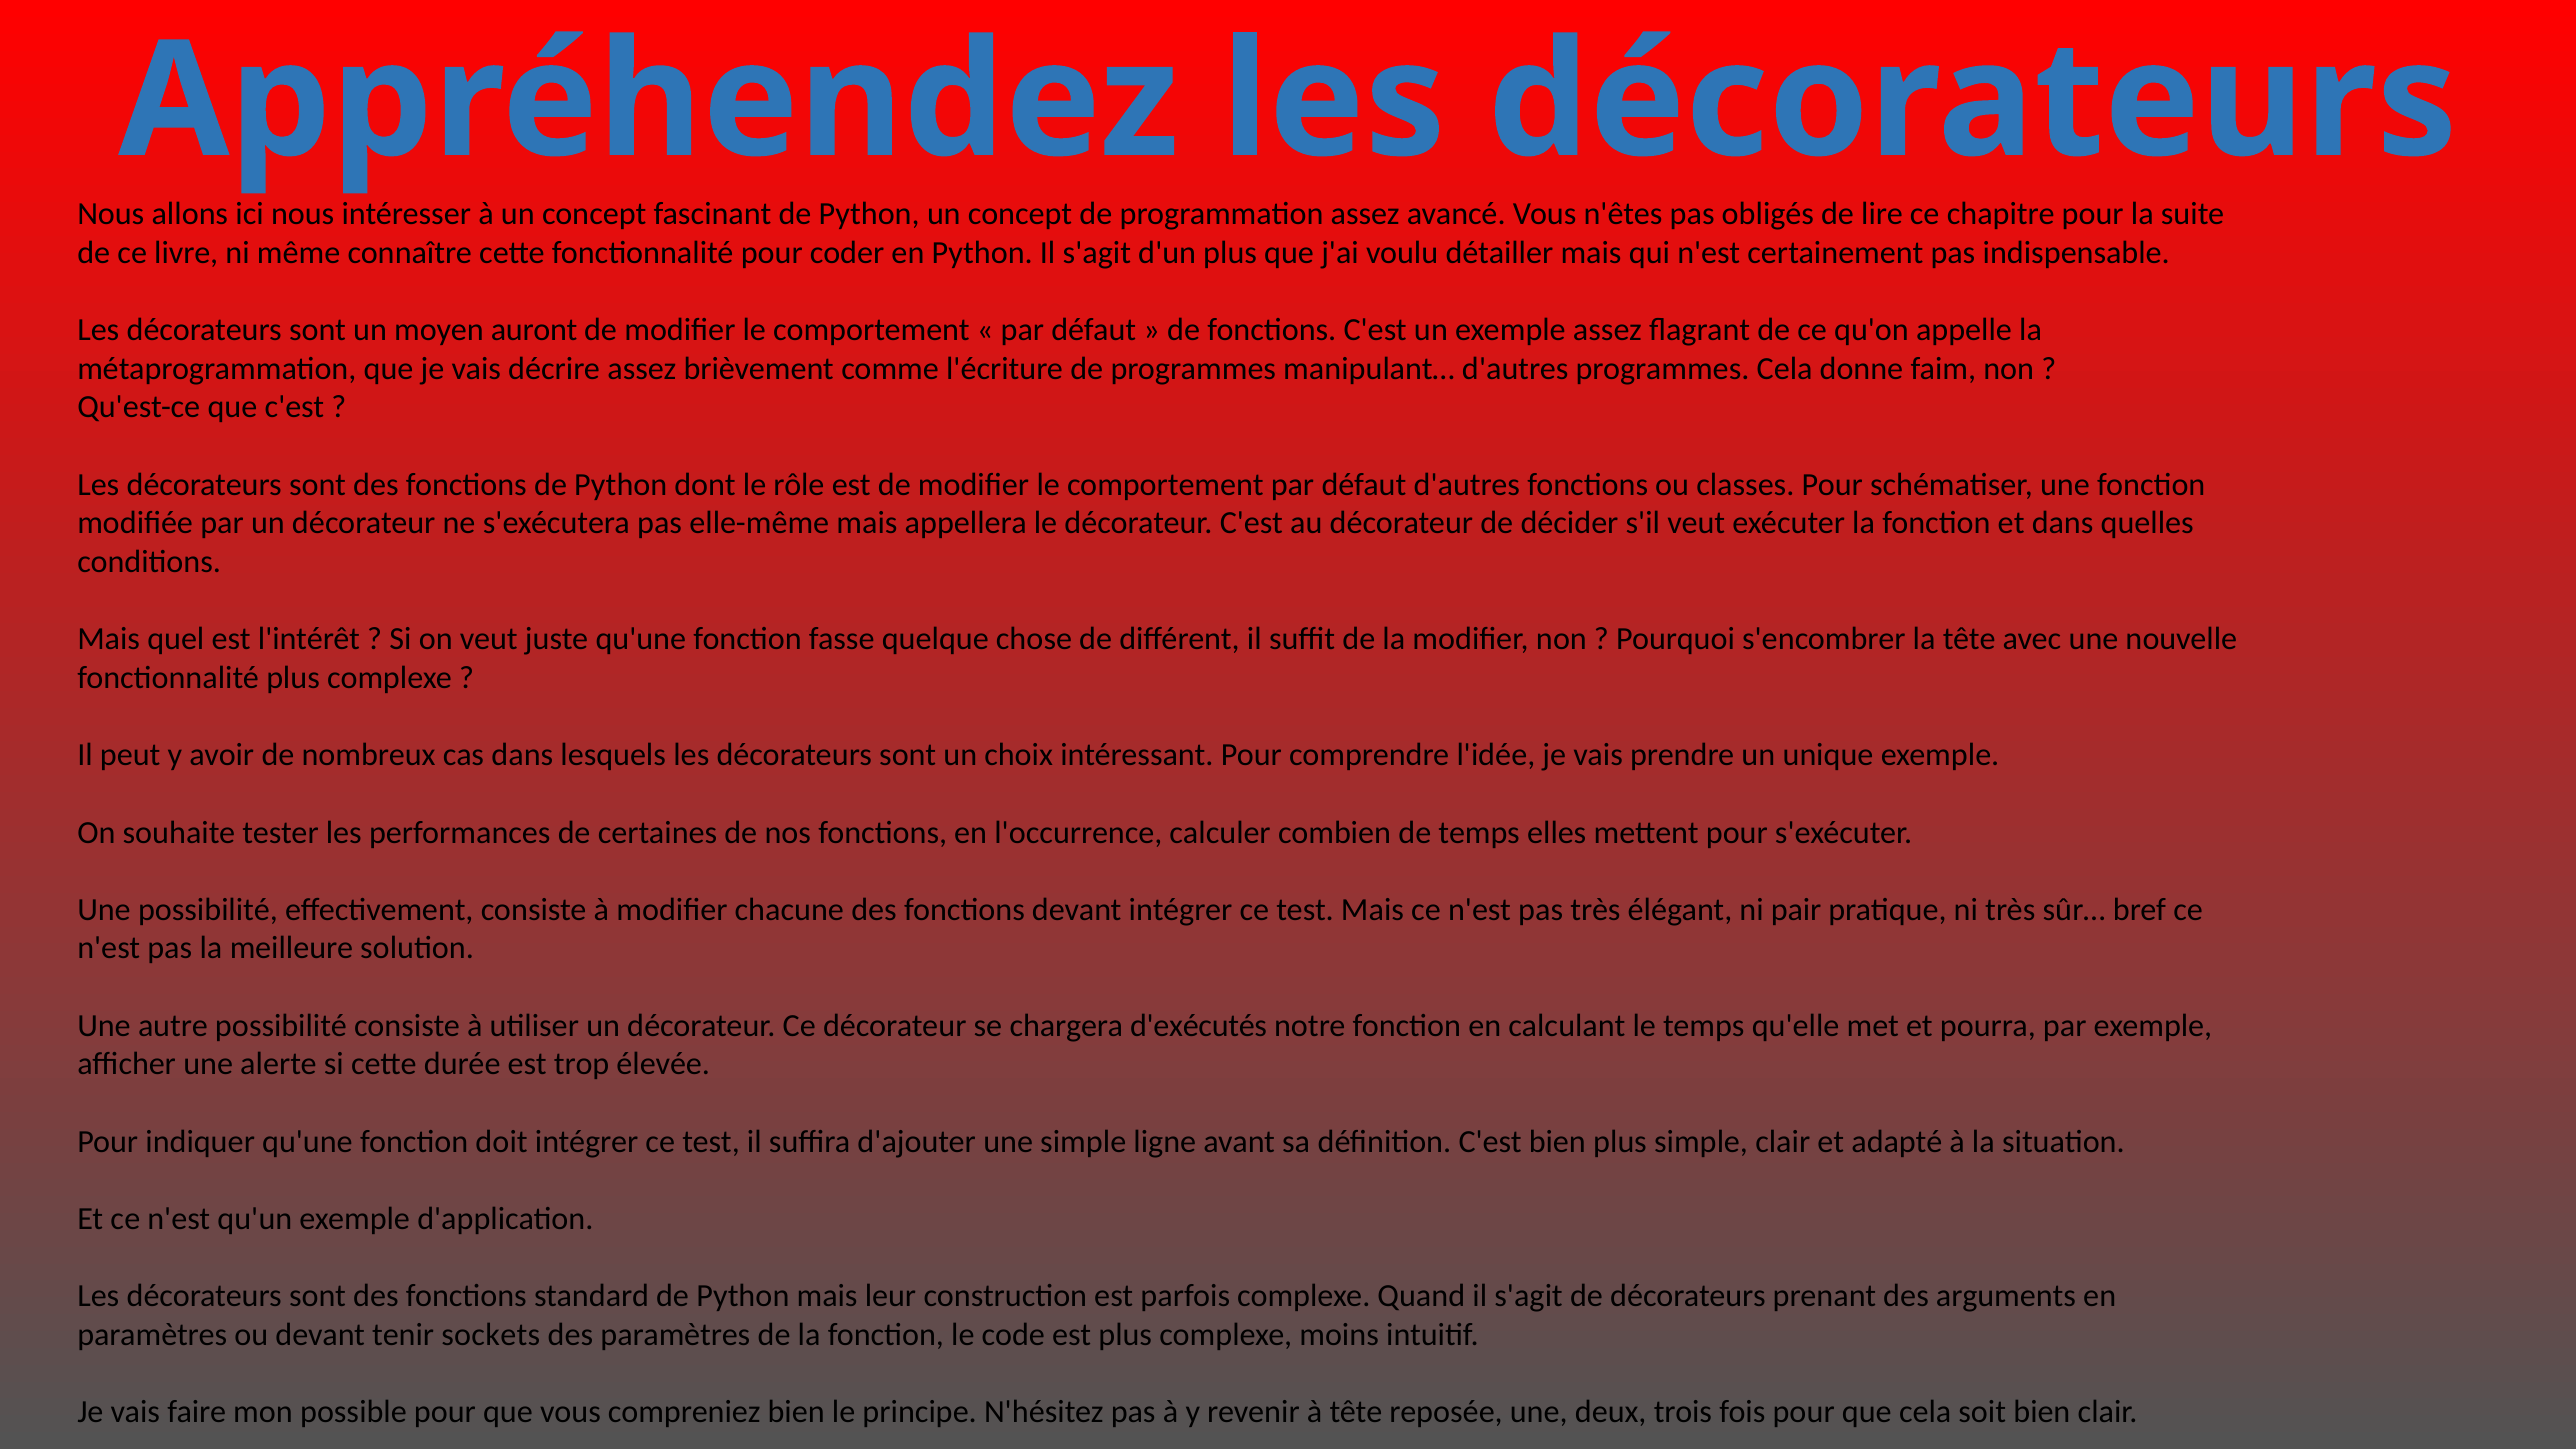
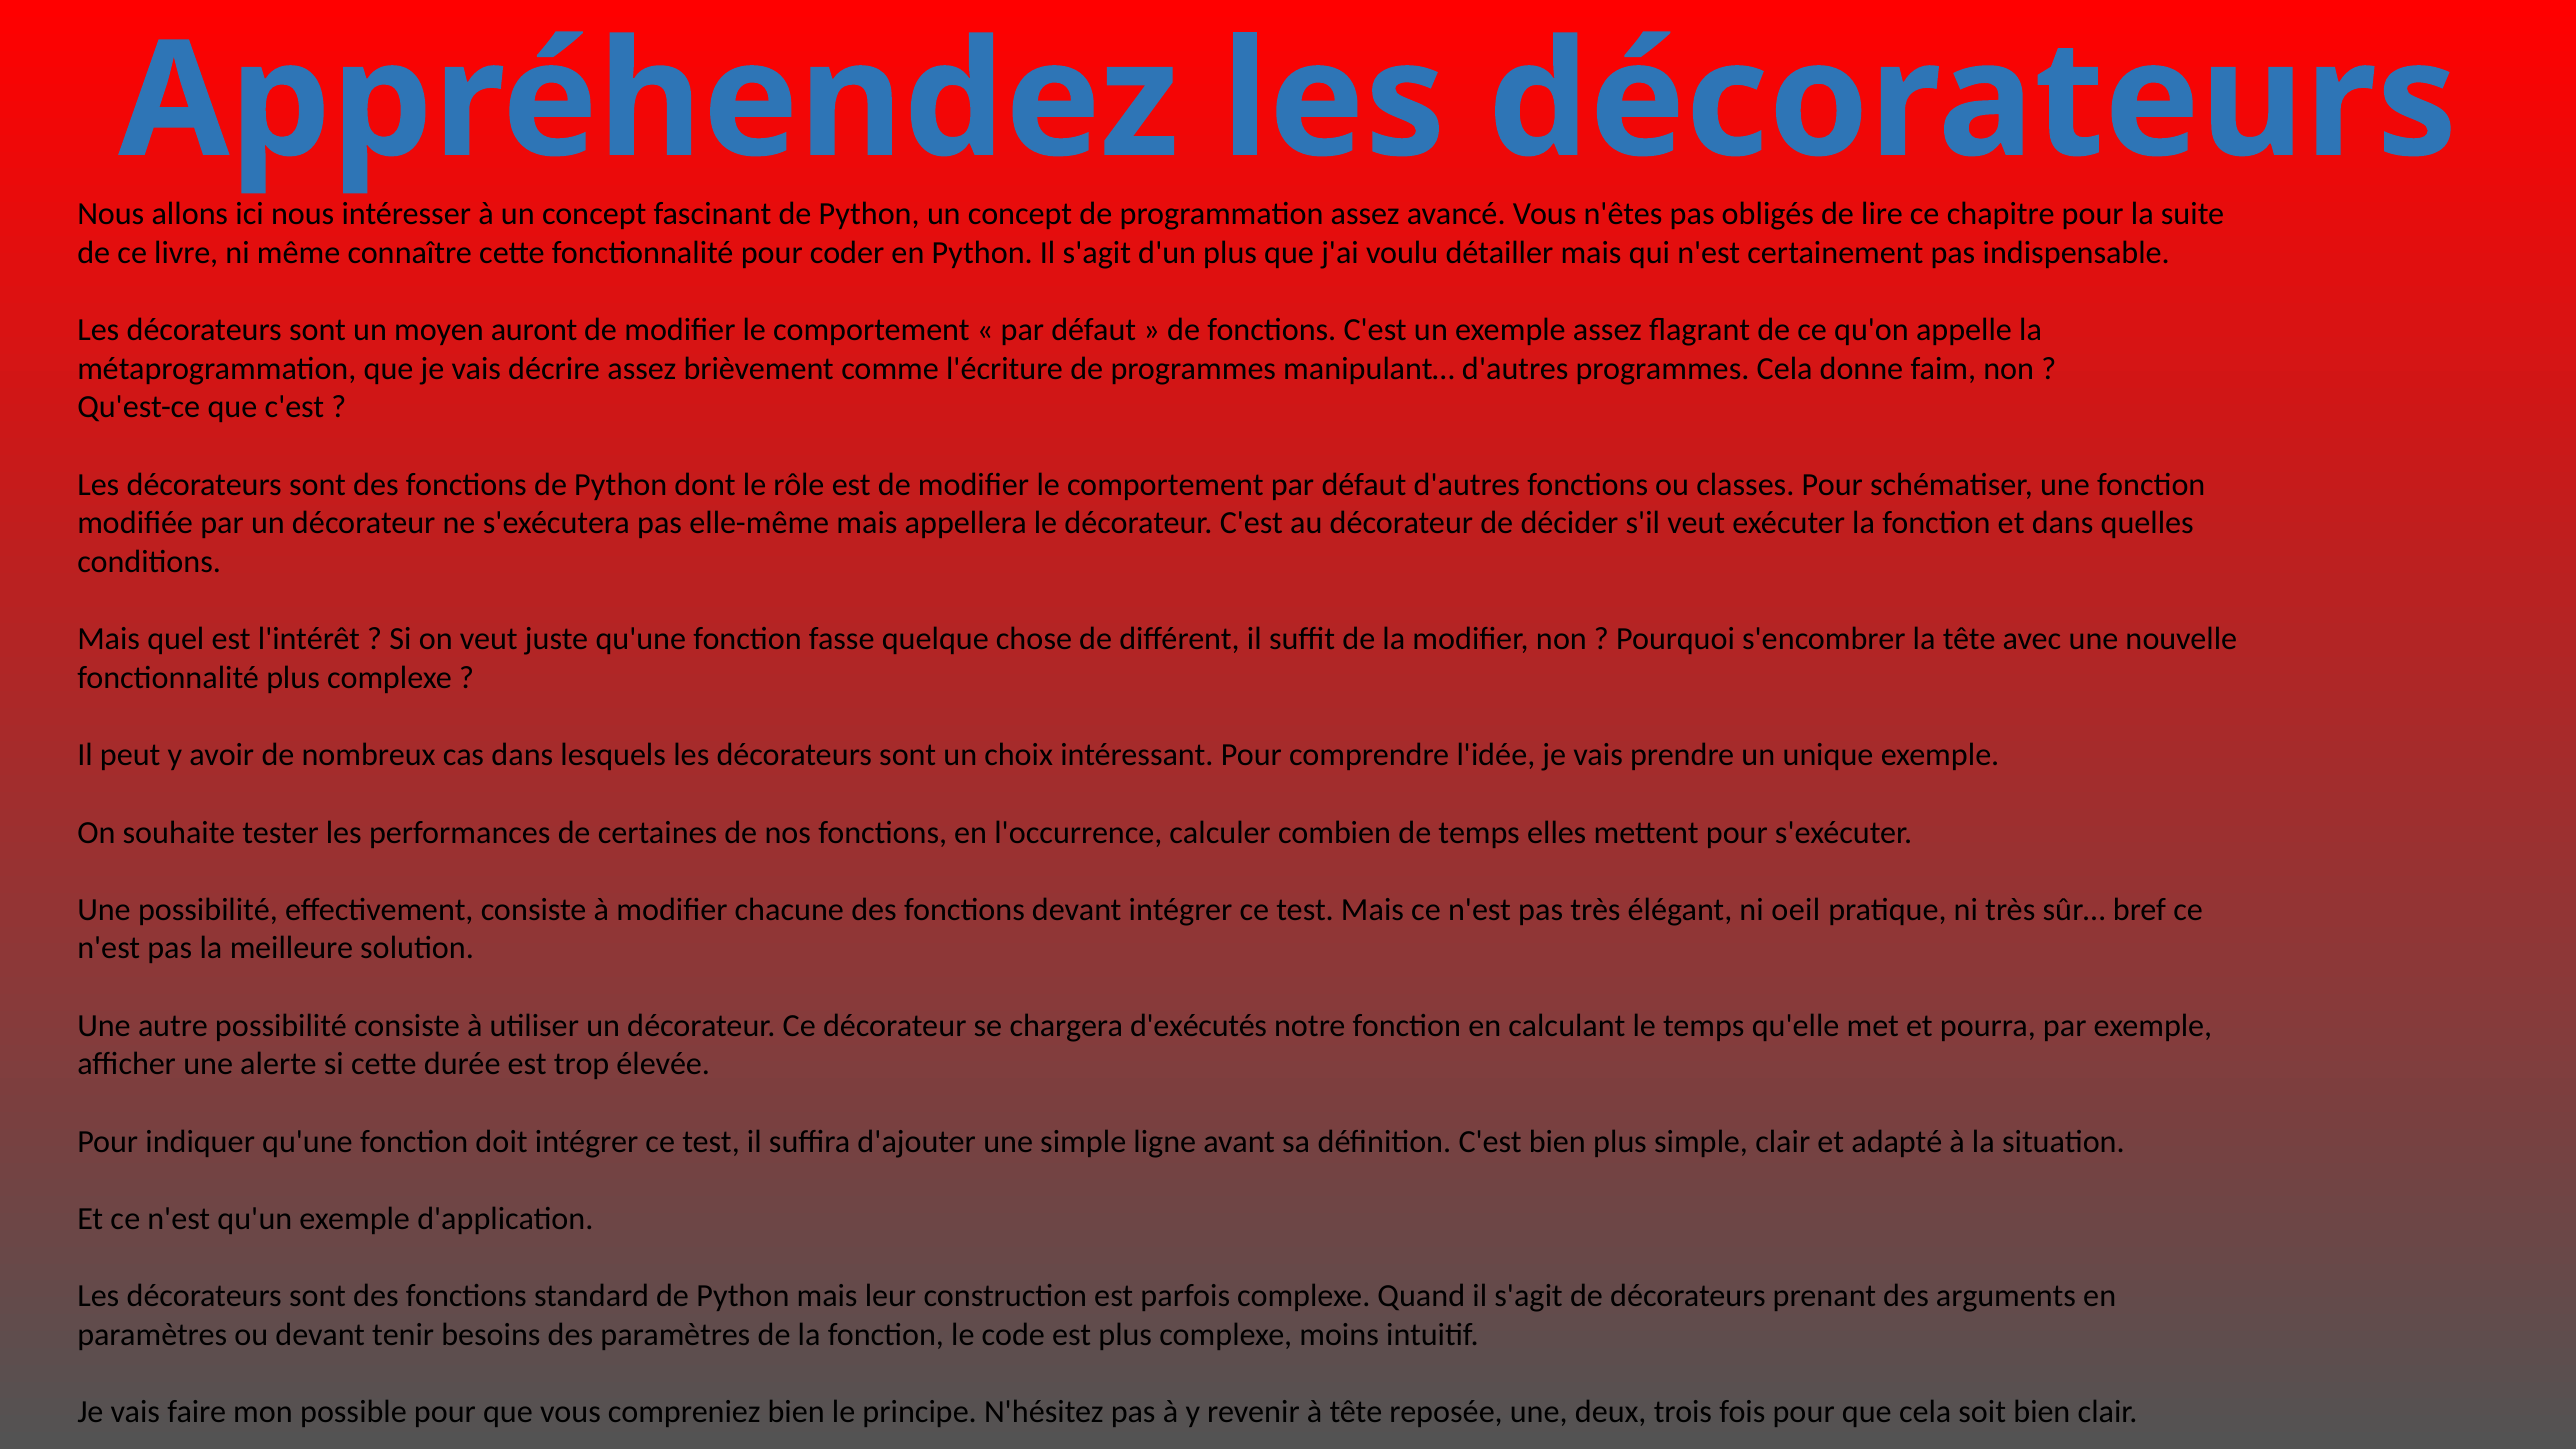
pair: pair -> oeil (1796, 910)
sockets: sockets -> besoins (491, 1335)
